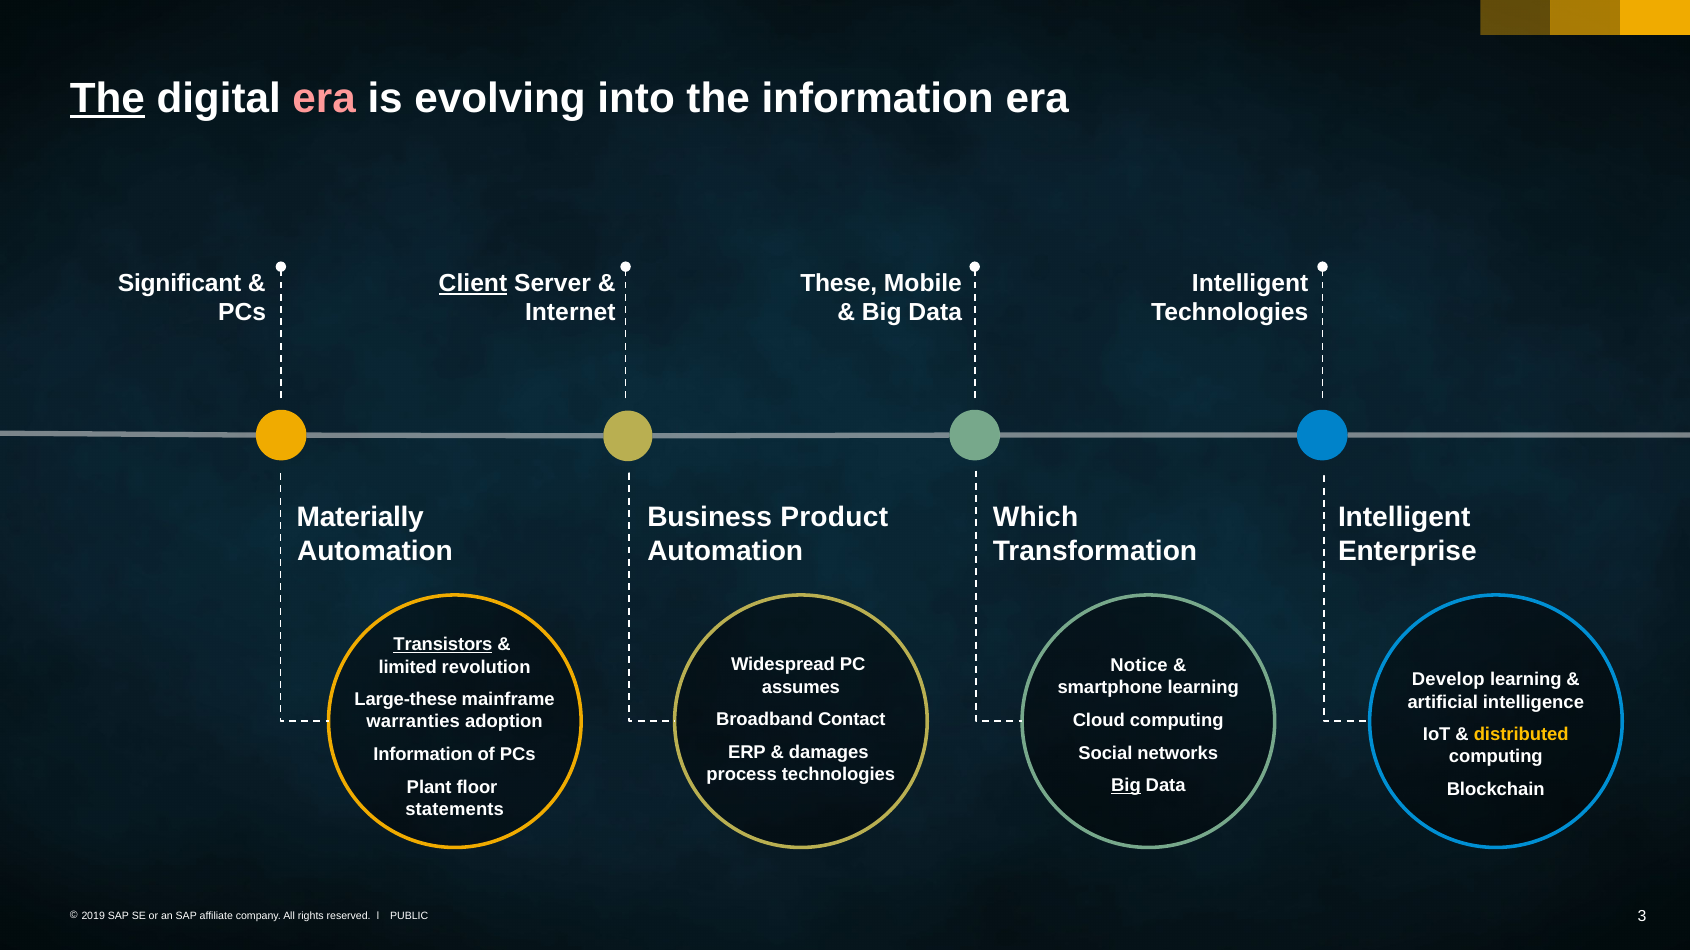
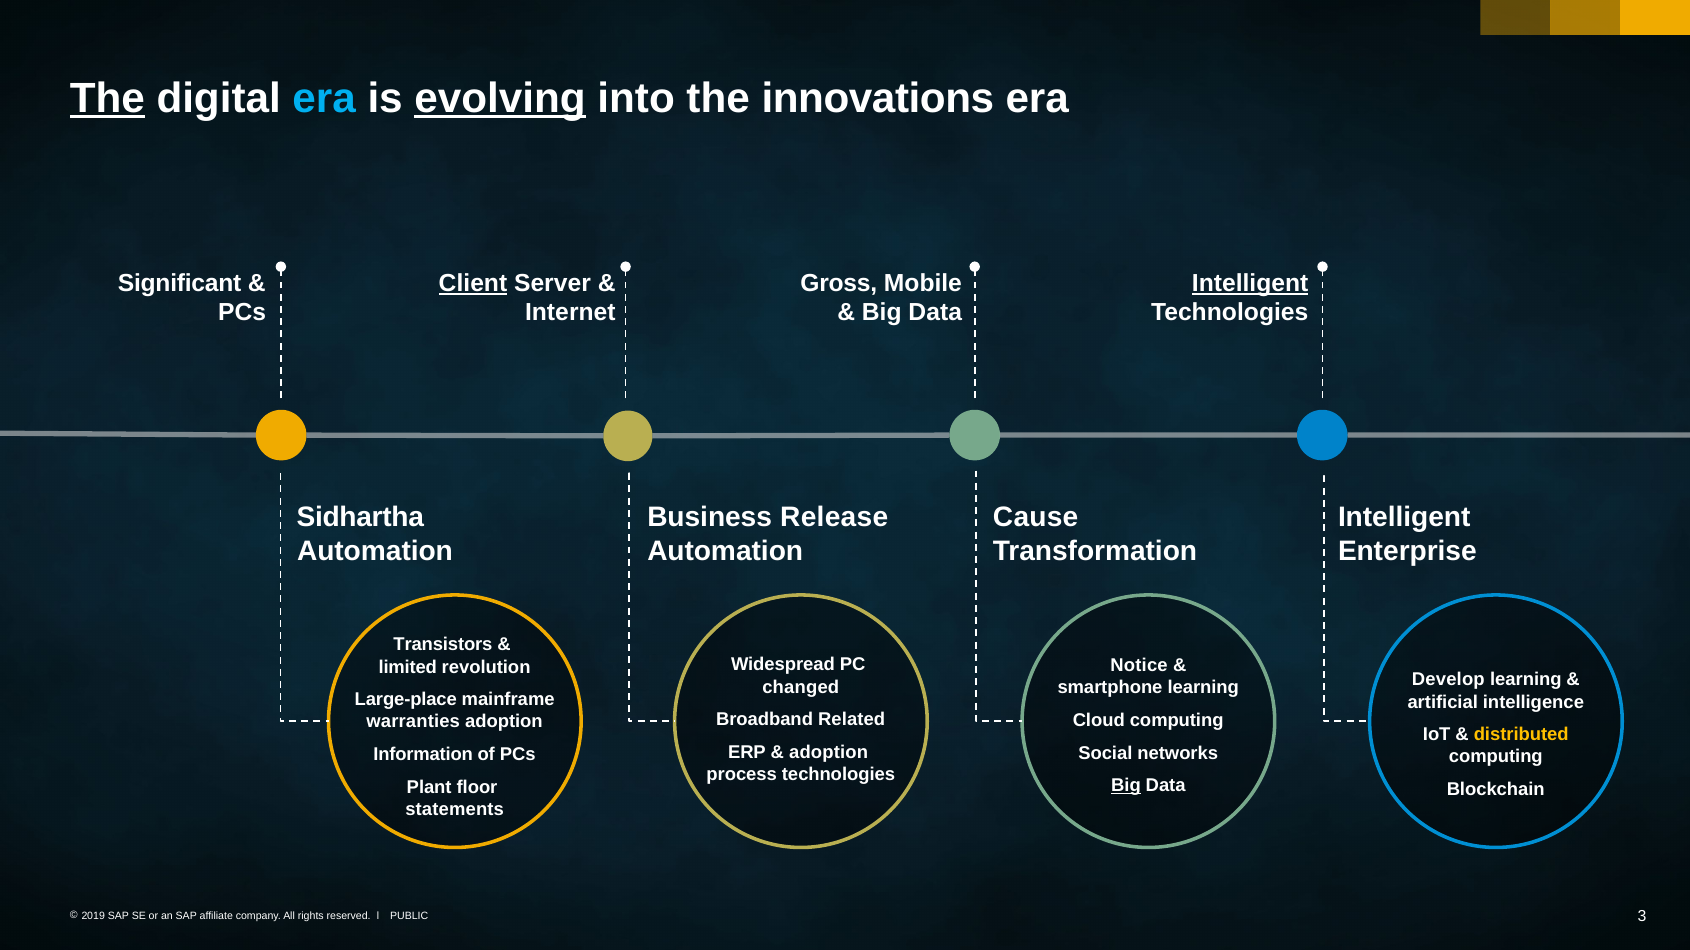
era colour: pink -> light blue (324, 98)
evolving underline: none -> present (500, 98)
the information: information -> innovations (878, 98)
These: These -> Gross (839, 283)
Intelligent underline: none -> present (1250, 283)
Materially: Materially -> Sidhartha (360, 518)
Product: Product -> Release (834, 518)
Which: Which -> Cause (1036, 518)
Transistors underline: present -> none (443, 645)
assumes: assumes -> changed (801, 687)
Large-these: Large-these -> Large-place (406, 700)
Contact: Contact -> Related (852, 720)
damages: damages -> adoption (829, 753)
